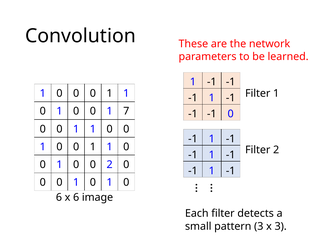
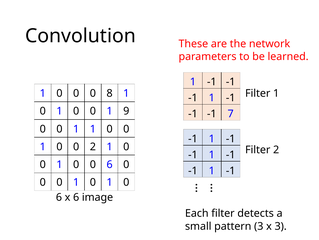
1: 1 -> 8 (110, 93)
7: 7 -> 9 (126, 111)
-1 0: 0 -> 7 (231, 114)
1: 1 -> 2 (93, 146)
0 0 2: 2 -> 6 (110, 164)
